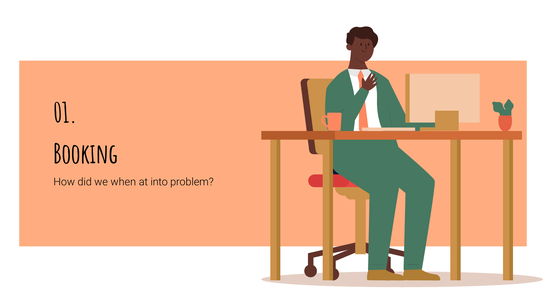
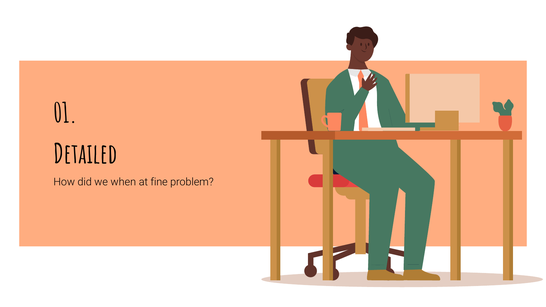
Booking: Booking -> Detailed (85, 155)
into: into -> fine (159, 182)
